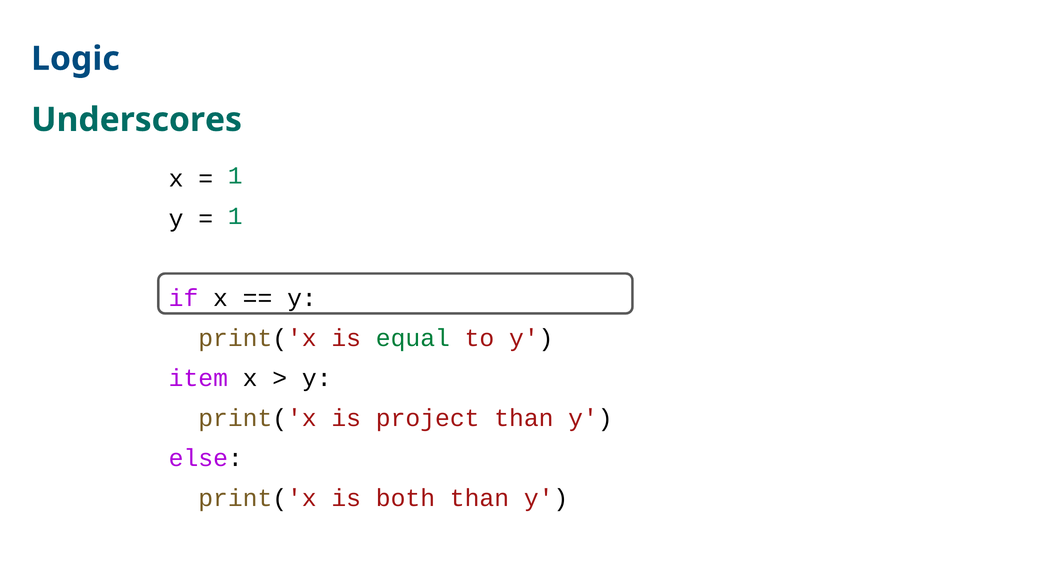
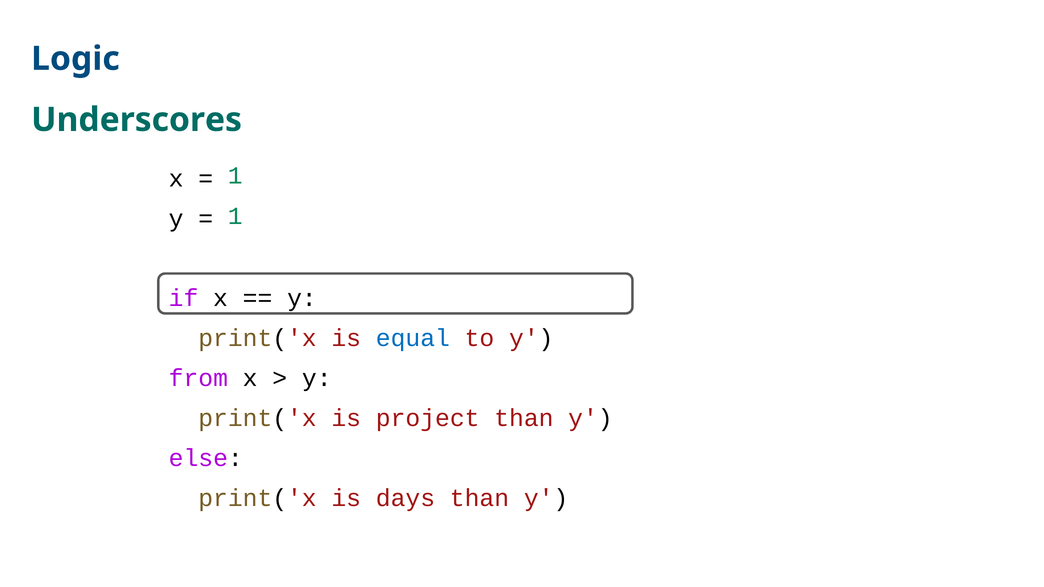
equal colour: green -> blue (413, 338)
item: item -> from (198, 378)
both: both -> days (405, 498)
